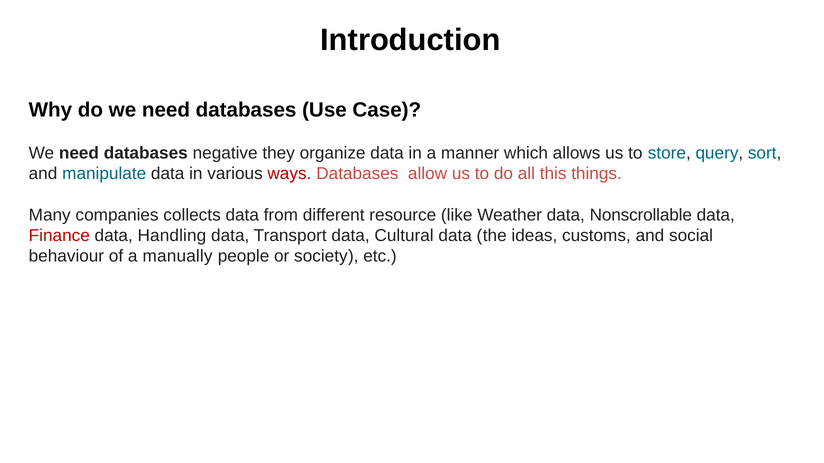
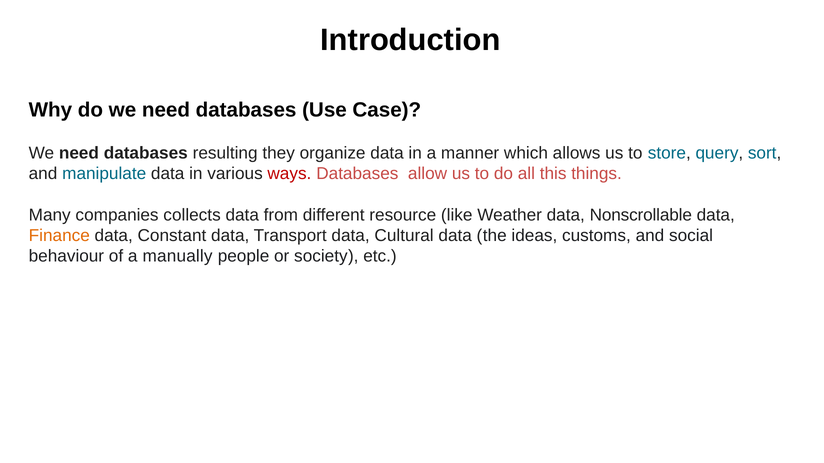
negative: negative -> resulting (225, 153)
Finance colour: red -> orange (59, 236)
Handling: Handling -> Constant (172, 236)
